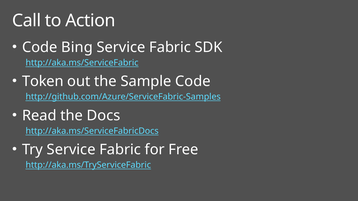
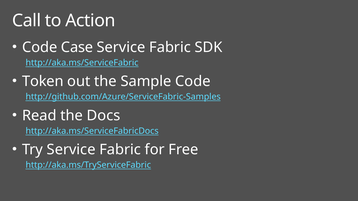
Bing: Bing -> Case (77, 47)
